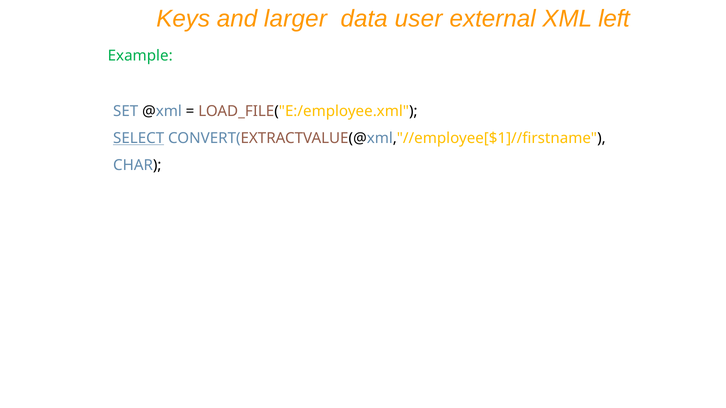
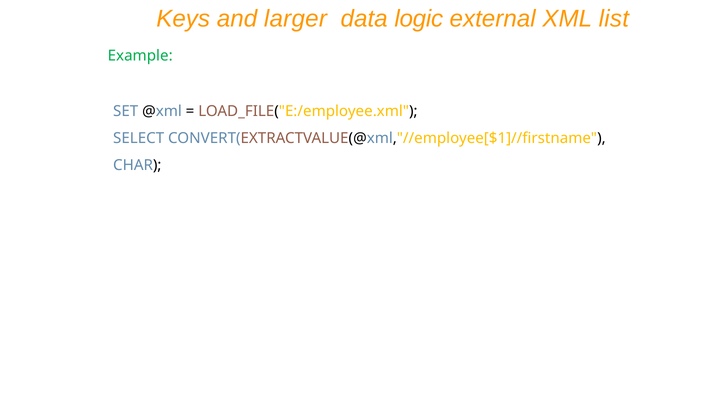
user: user -> logic (419, 19)
left: left -> list (614, 19)
SELECT underline: present -> none (139, 138)
